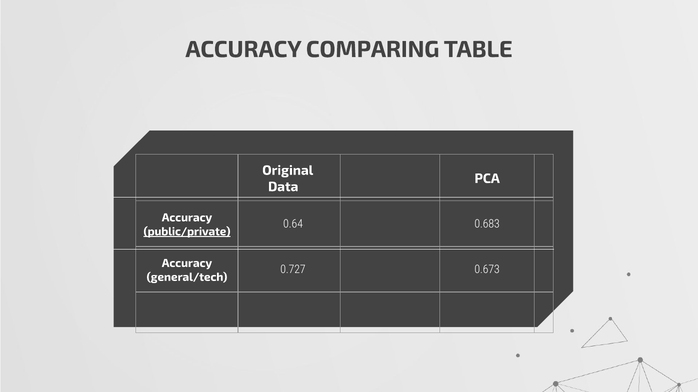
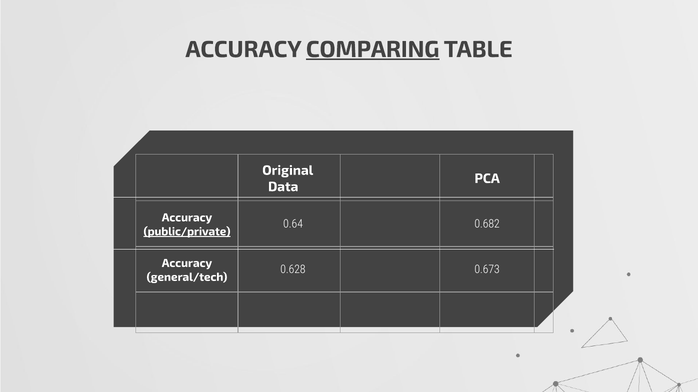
COMPARING underline: none -> present (373, 50)
0.683: 0.683 -> 0.682 (487, 224)
0.727: 0.727 -> 0.628 (293, 270)
